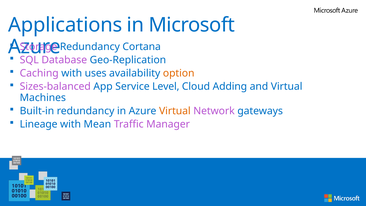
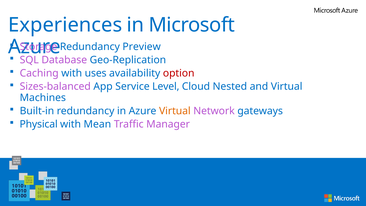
Applications: Applications -> Experiences (65, 25)
Cortana: Cortana -> Preview (142, 47)
option colour: orange -> red (179, 73)
Adding: Adding -> Nested (230, 87)
Lineage: Lineage -> Physical (39, 124)
